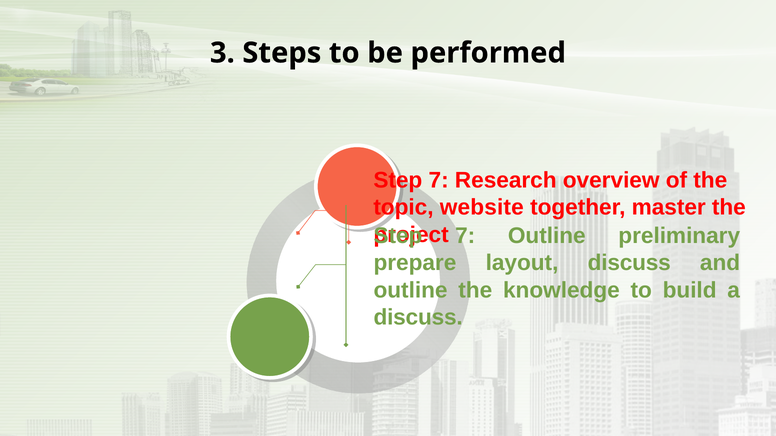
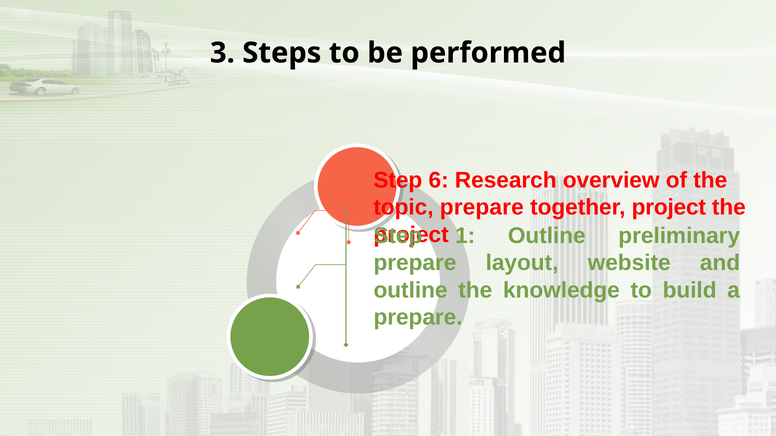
7: 7 -> 6 (439, 181)
topic website: website -> prepare (482, 208)
together master: master -> project (669, 208)
7: 7 -> 1 (465, 236)
layout discuss: discuss -> website (629, 263)
discuss: discuss -> prepare (418, 318)
